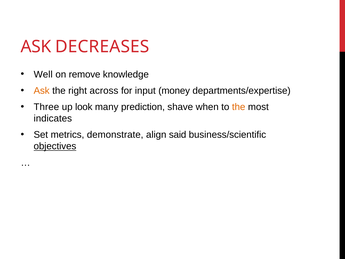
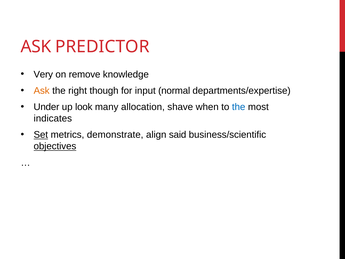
DECREASES: DECREASES -> PREDICTOR (102, 47)
Well: Well -> Very (43, 74)
across: across -> though (104, 91)
money: money -> normal (174, 91)
Three: Three -> Under (46, 107)
prediction: prediction -> allocation (143, 107)
the colour: orange -> blue (239, 107)
Set underline: none -> present (41, 135)
